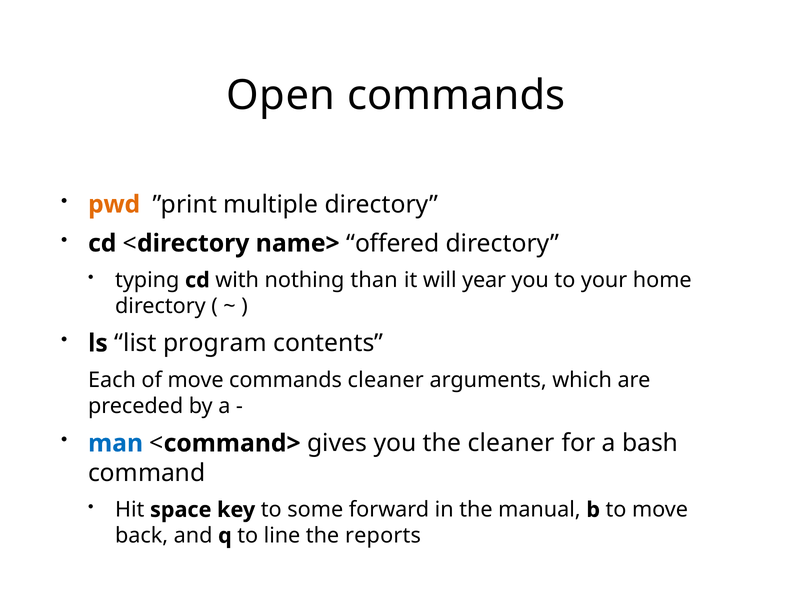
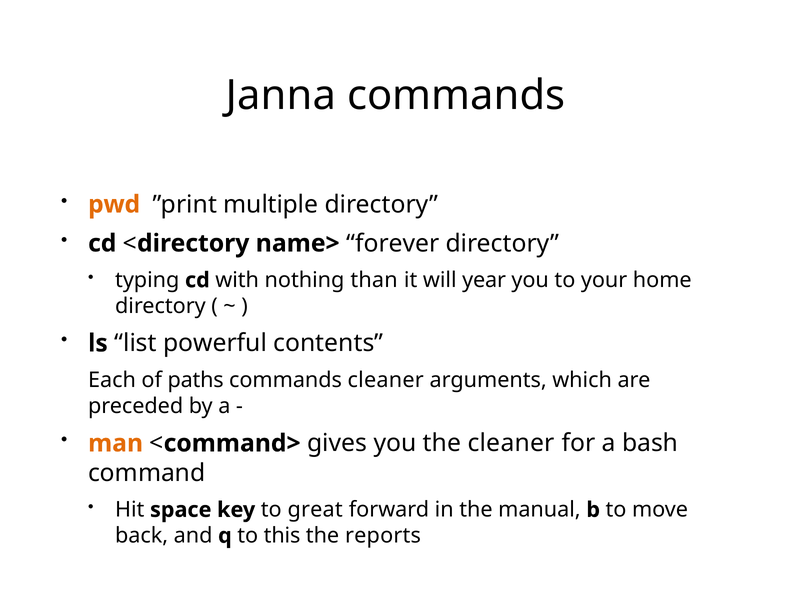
Open: Open -> Janna (281, 96)
offered: offered -> forever (393, 243)
program: program -> powerful (215, 343)
of move: move -> paths (196, 380)
man colour: blue -> orange (116, 444)
some: some -> great (315, 510)
line: line -> this (282, 536)
